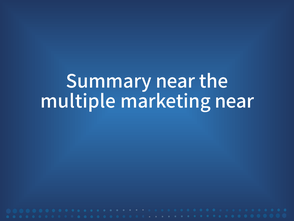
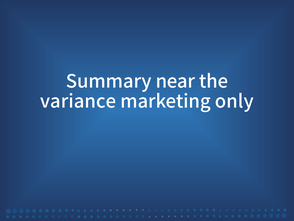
multiple: multiple -> variance (78, 101)
marketing near: near -> only (234, 101)
